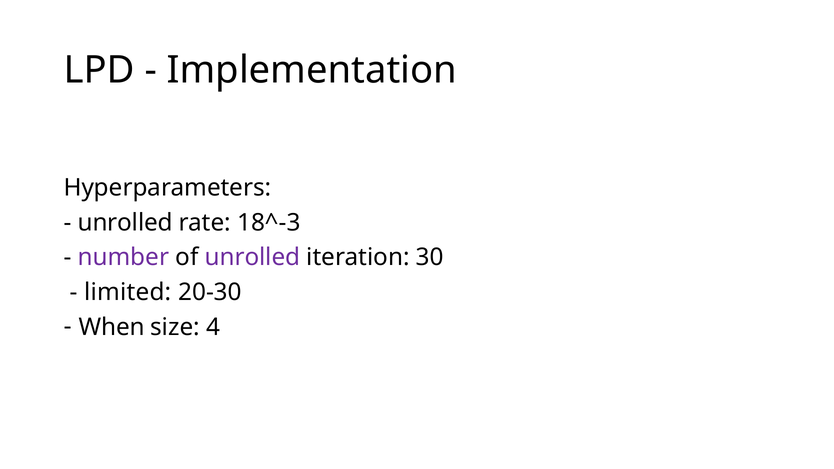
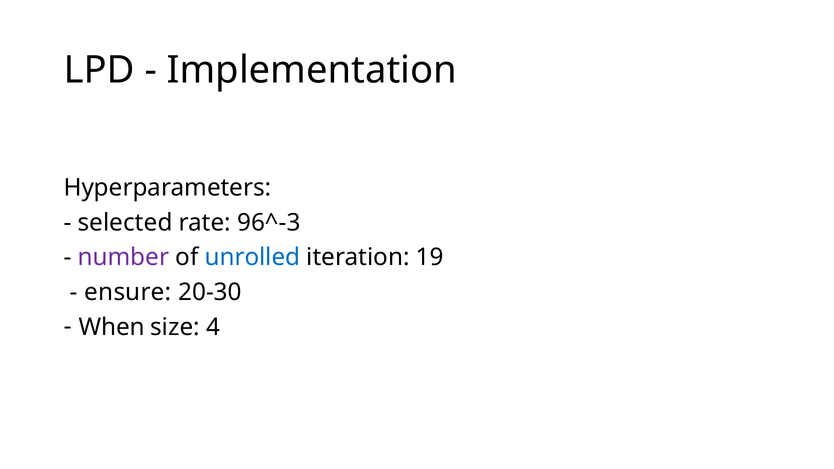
unrolled: unrolled -> selected (125, 223)
18^-3: 18^-3 -> 96^-3 (269, 223)
unrolled colour: purple -> blue (252, 258)
30: 30 -> 19 (430, 258)
limited: limited -> ensure (128, 293)
